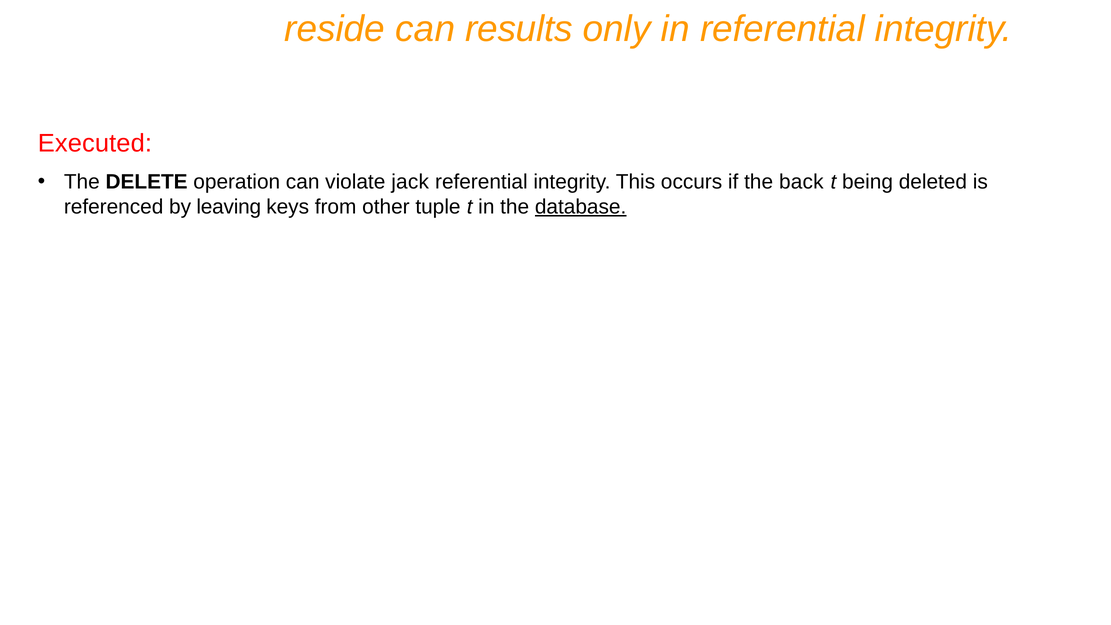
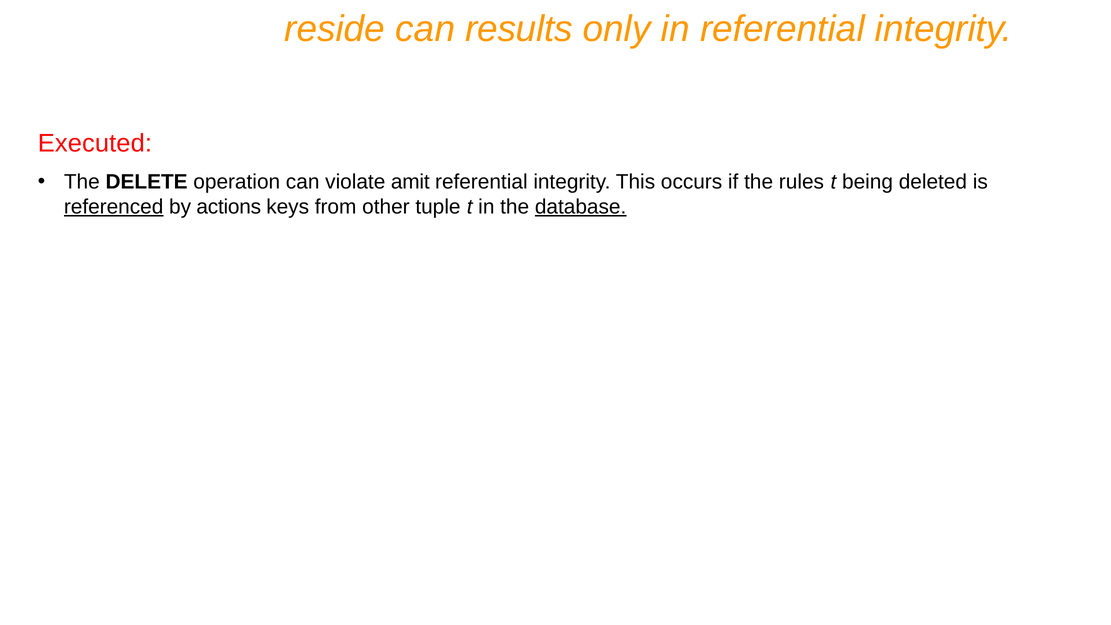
jack: jack -> amit (410, 182)
back: back -> rules (801, 182)
referenced underline: none -> present (114, 207)
leaving: leaving -> actions (229, 207)
